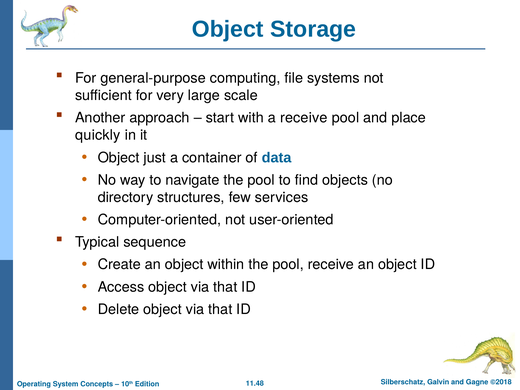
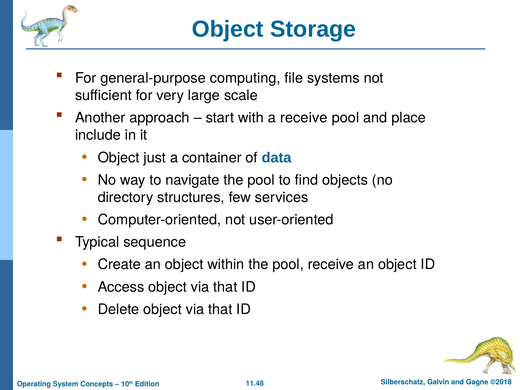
quickly: quickly -> include (98, 135)
